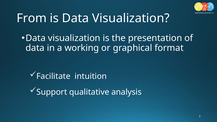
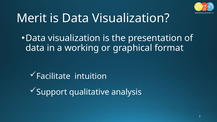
From: From -> Merit (32, 18)
